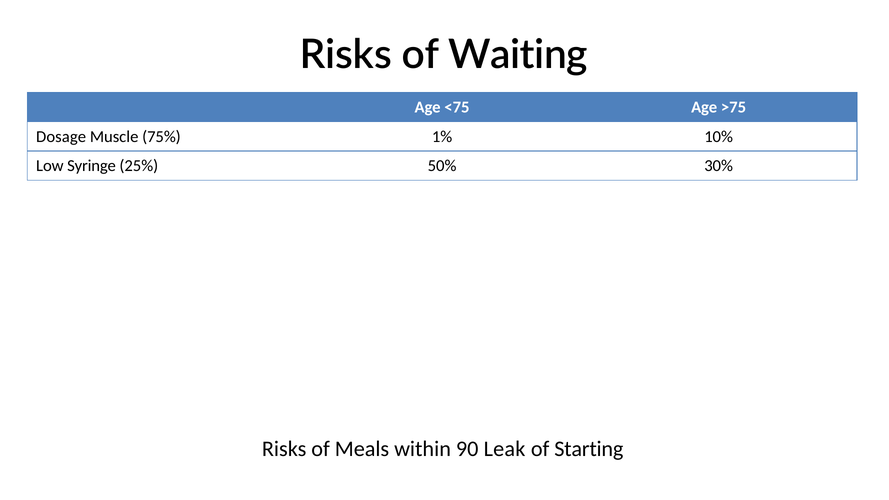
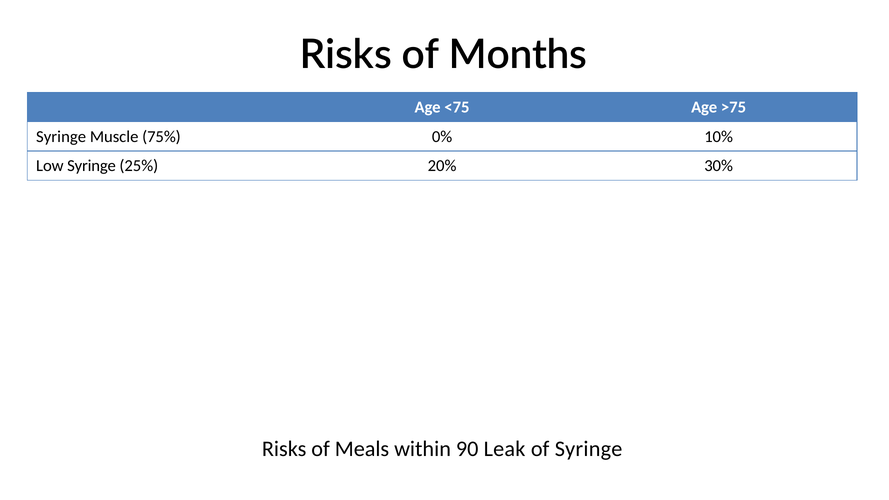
Waiting: Waiting -> Months (518, 55)
Dosage: Dosage -> Syringe (61, 137)
1%: 1% -> 0% (442, 137)
50%: 50% -> 20% (442, 166)
of Starting: Starting -> Syringe (589, 449)
